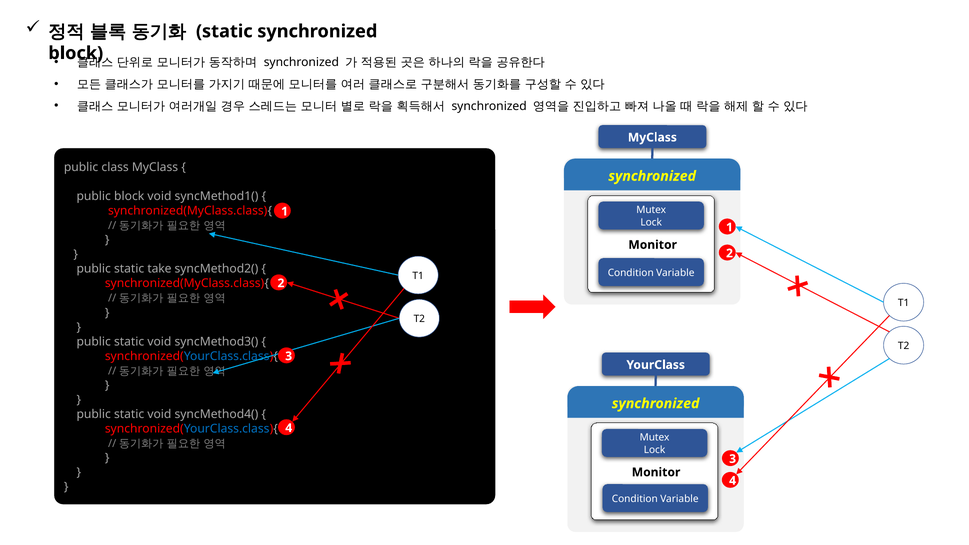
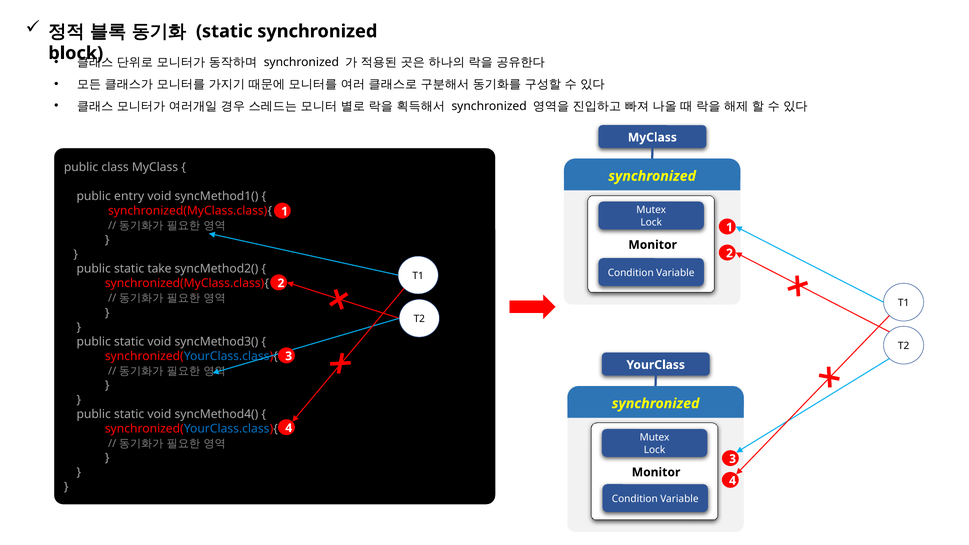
public block: block -> entry (129, 196)
